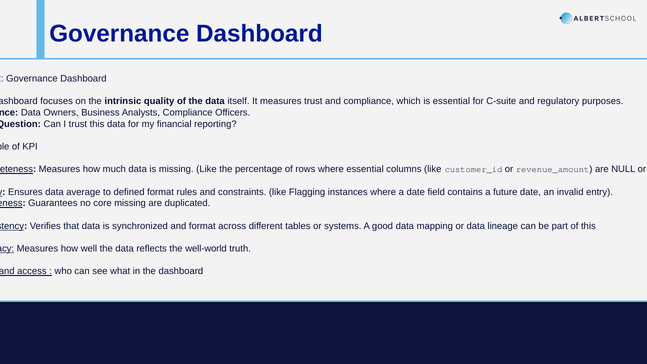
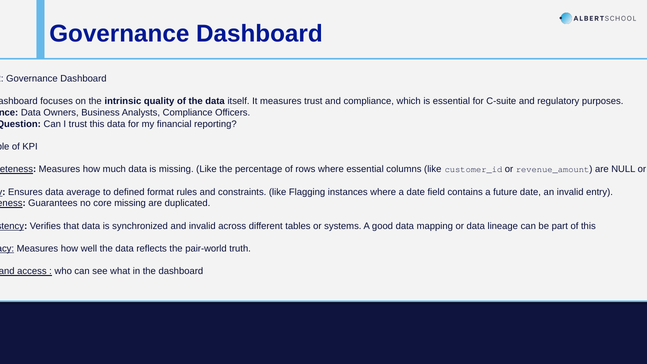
and format: format -> invalid (202, 226)
well-world: well-world -> pair-world (206, 249)
